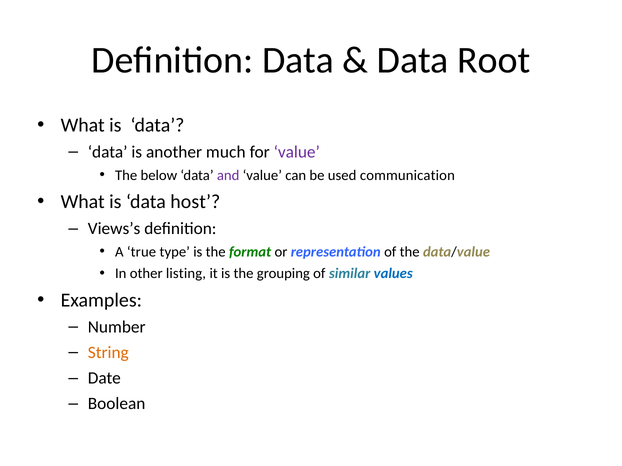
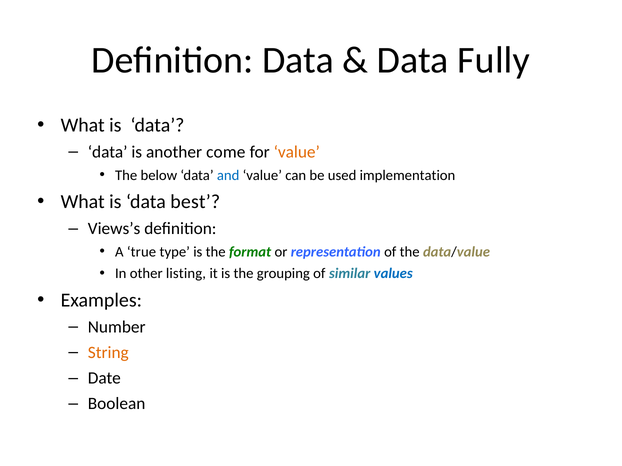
Root: Root -> Fully (494, 60)
much: much -> come (226, 152)
value colour: purple -> orange (297, 152)
and colour: purple -> blue (228, 175)
communication: communication -> implementation (407, 175)
host: host -> best (195, 202)
